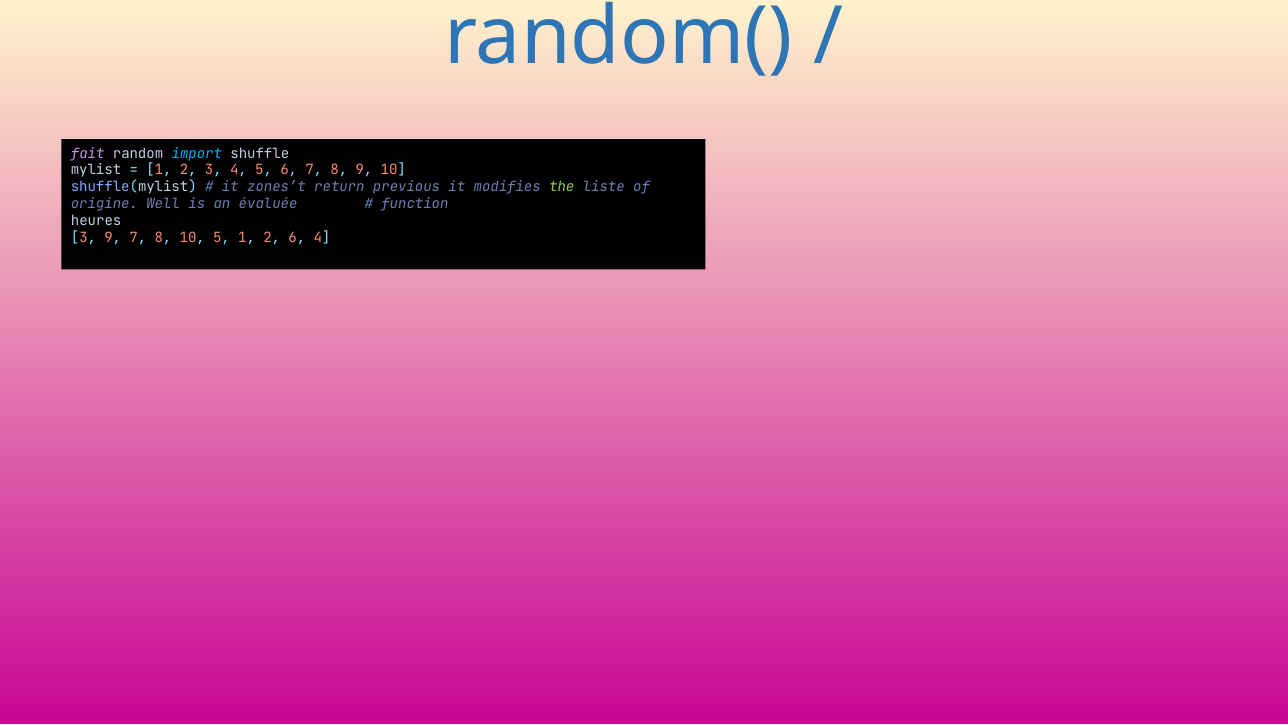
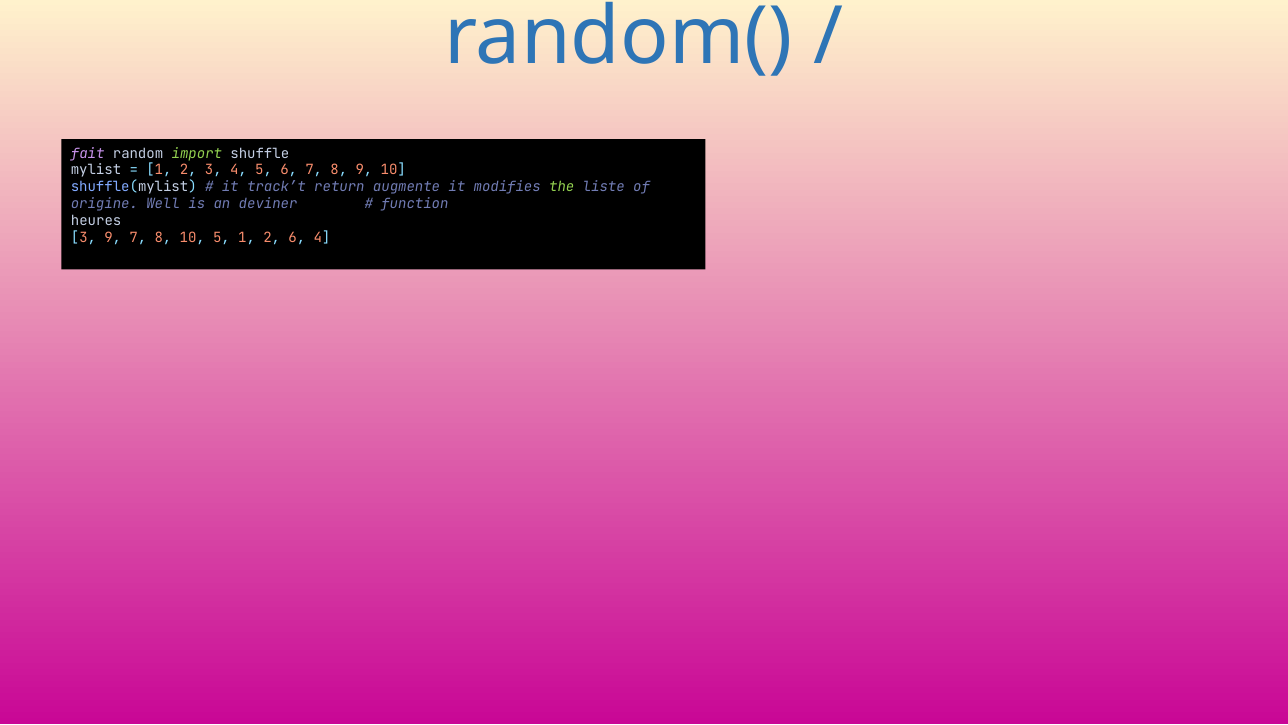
import colour: light blue -> light green (197, 153)
zones’t: zones’t -> track’t (277, 187)
previous: previous -> augmente (407, 187)
évaluée: évaluée -> deviner (268, 204)
